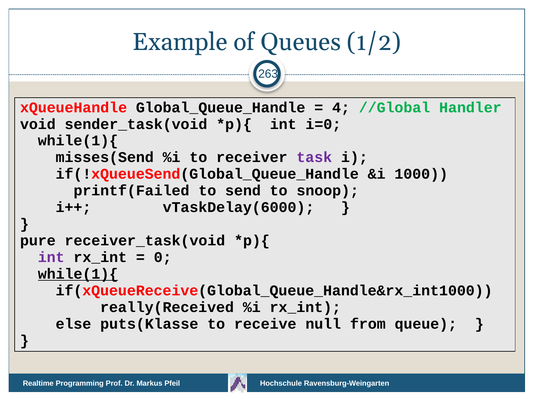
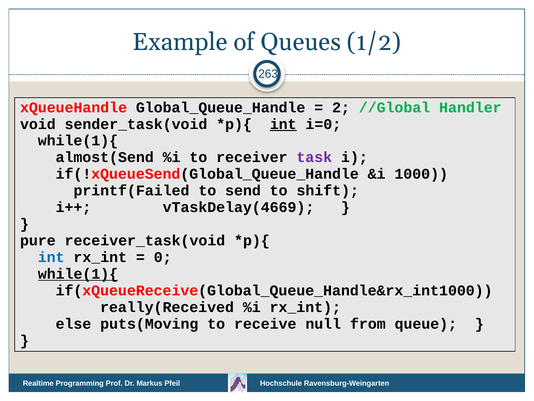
4: 4 -> 2 (341, 107)
int underline: none -> present (283, 124)
misses(Send: misses(Send -> almost(Send (105, 157)
snoop: snoop -> shift (328, 190)
vTaskDelay(6000: vTaskDelay(6000 -> vTaskDelay(4669 (239, 207)
int colour: purple -> blue (51, 257)
puts(Klasse: puts(Klasse -> puts(Moving (149, 324)
